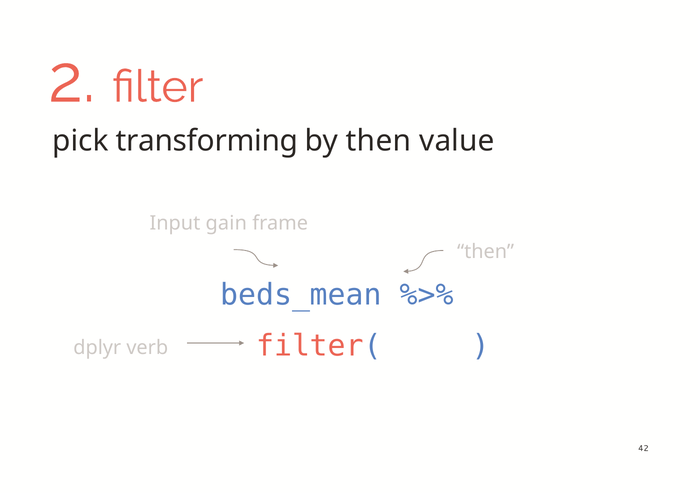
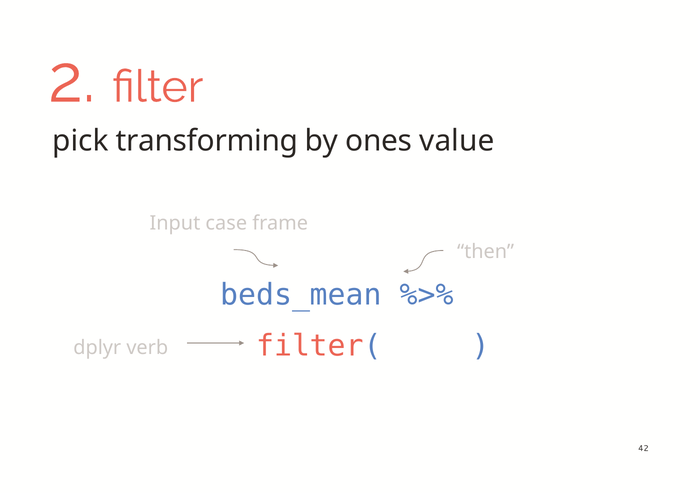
by then: then -> ones (379, 141)
gain: gain -> case (226, 223)
